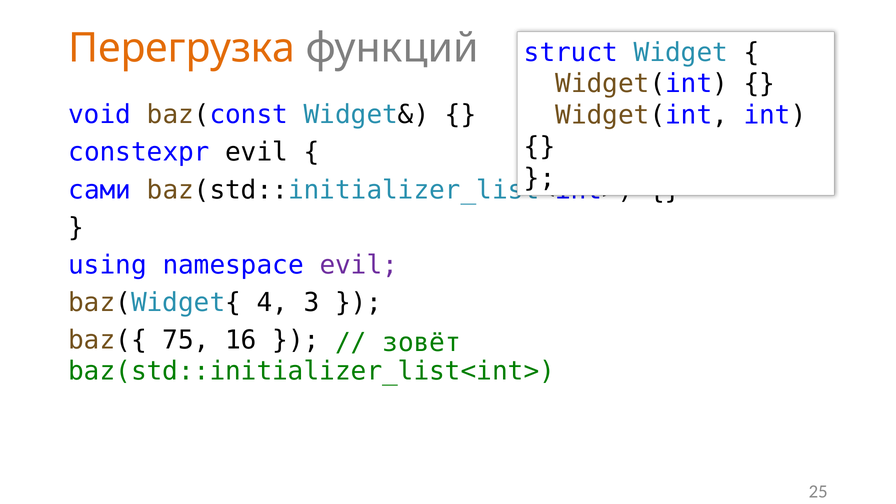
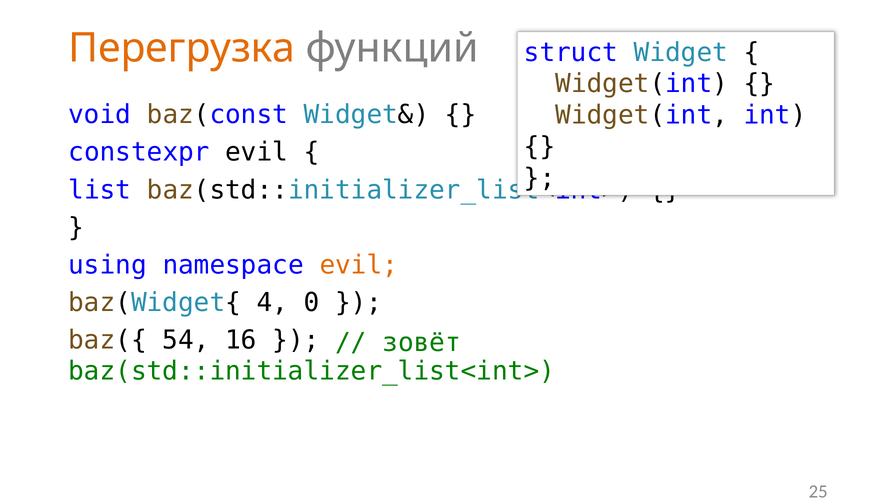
сами: сами -> list (100, 190)
evil colour: purple -> orange (359, 265)
3: 3 -> 0 (312, 303)
75: 75 -> 54 (186, 340)
